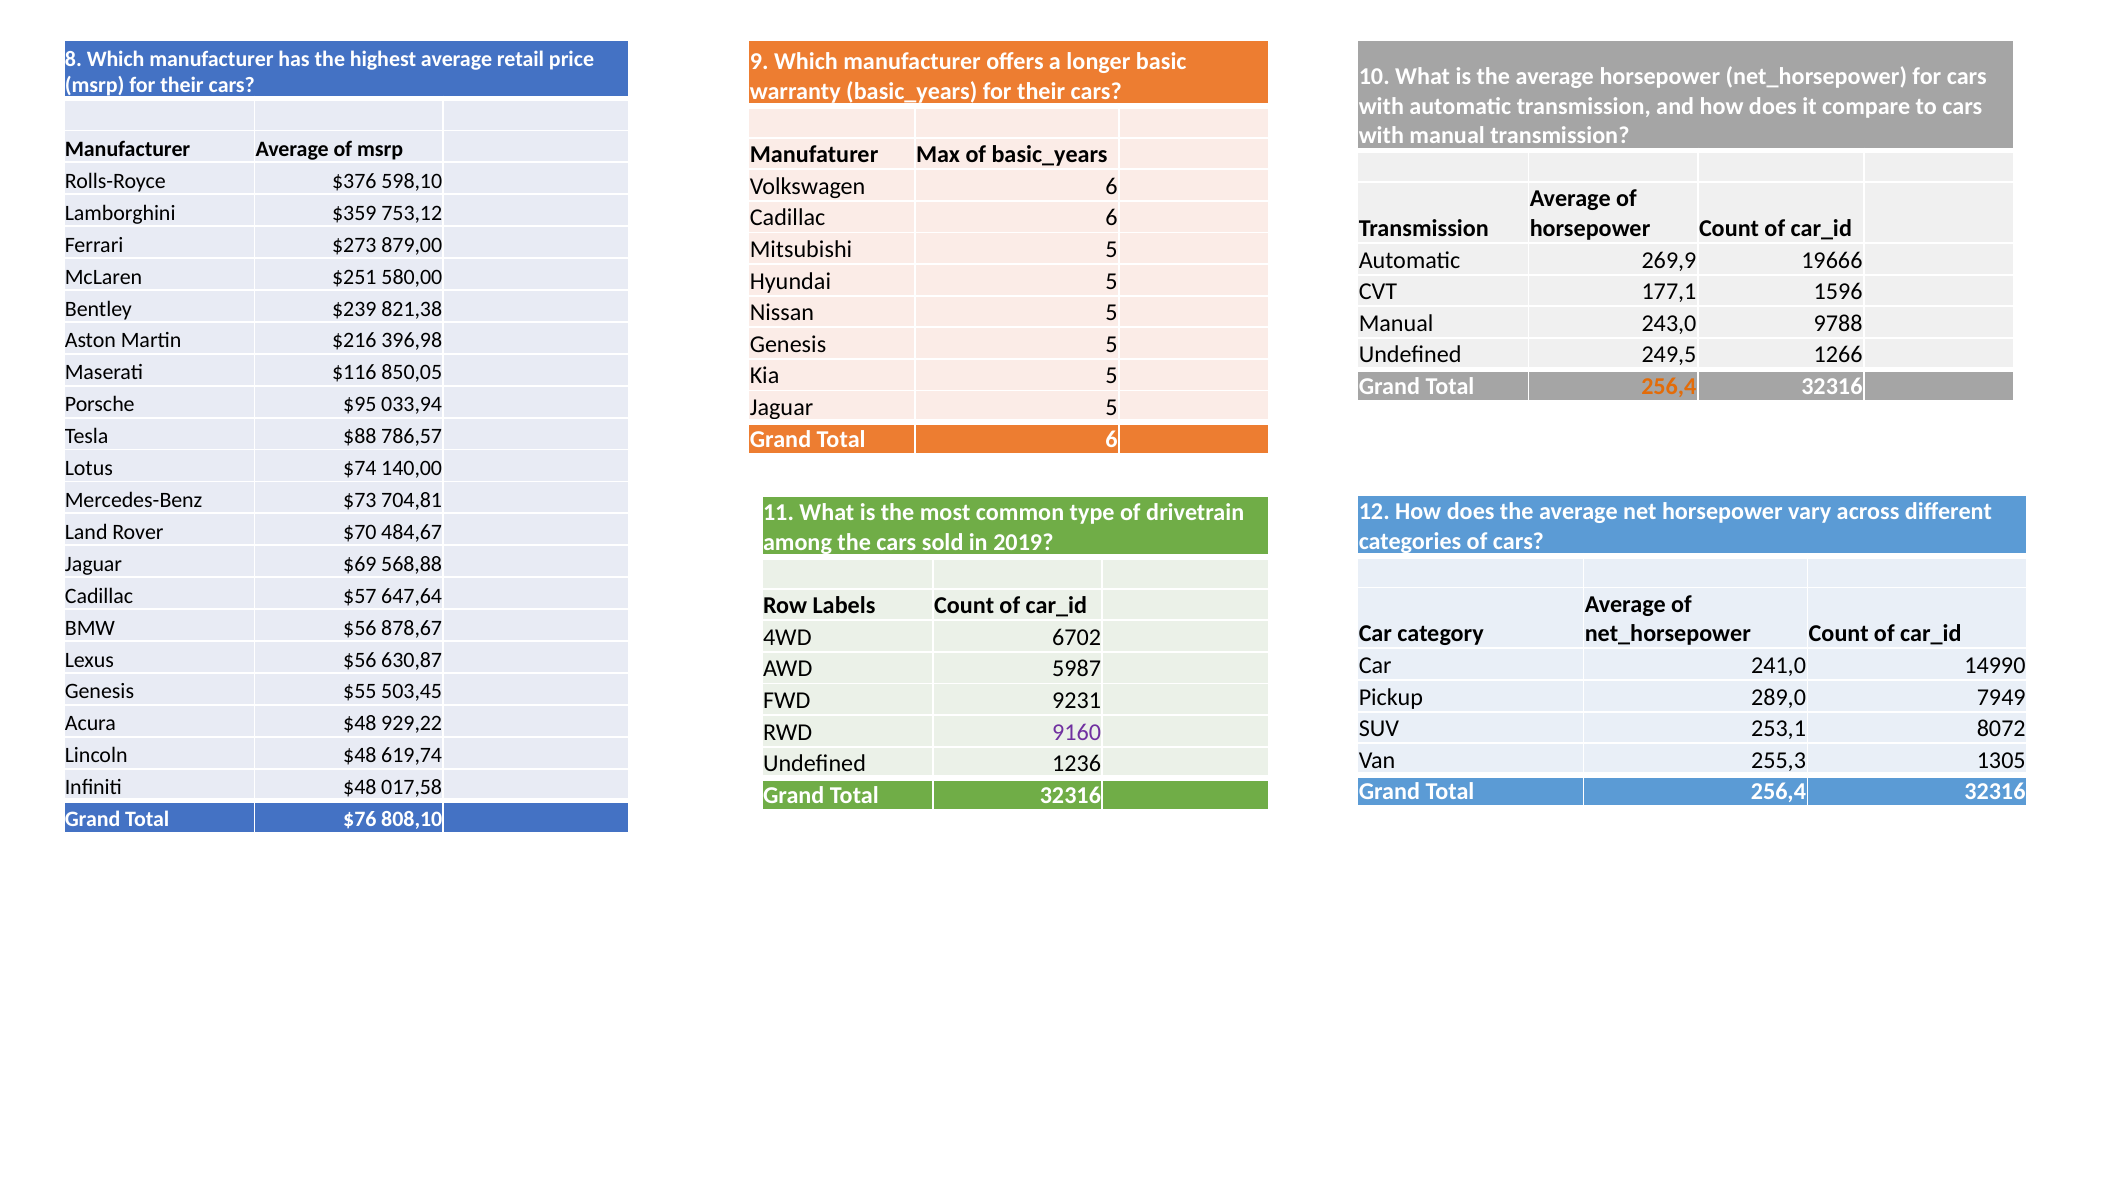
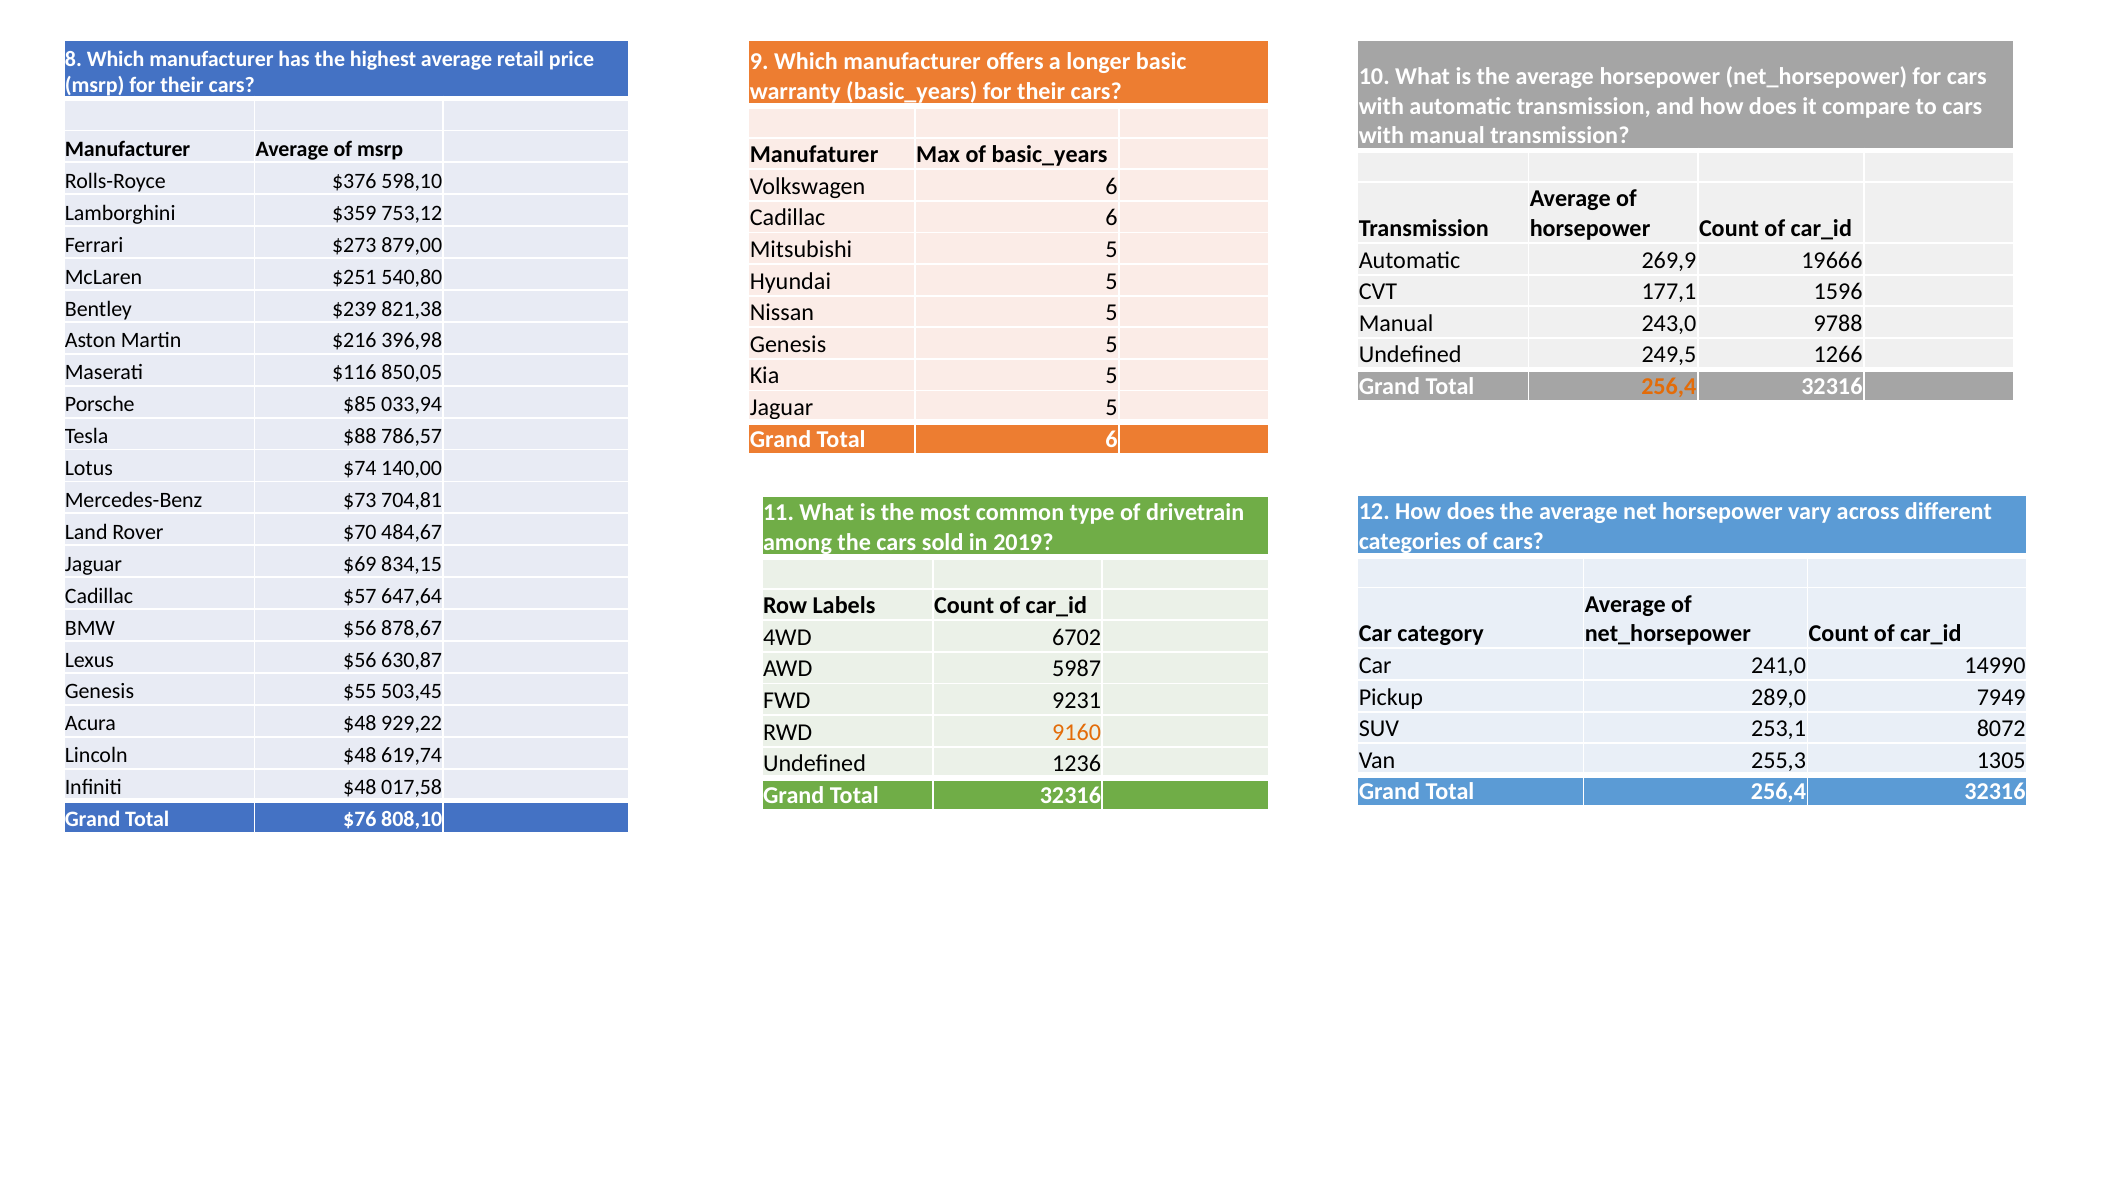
580,00: 580,00 -> 540,80 (412, 277)
$95: $95 -> $85 (360, 405)
568,88: 568,88 -> 834,15 (412, 564)
9160 colour: purple -> orange (1077, 732)
